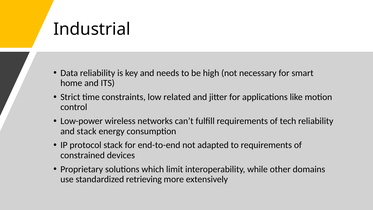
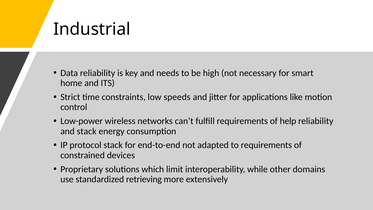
related: related -> speeds (177, 97)
tech: tech -> help (288, 121)
